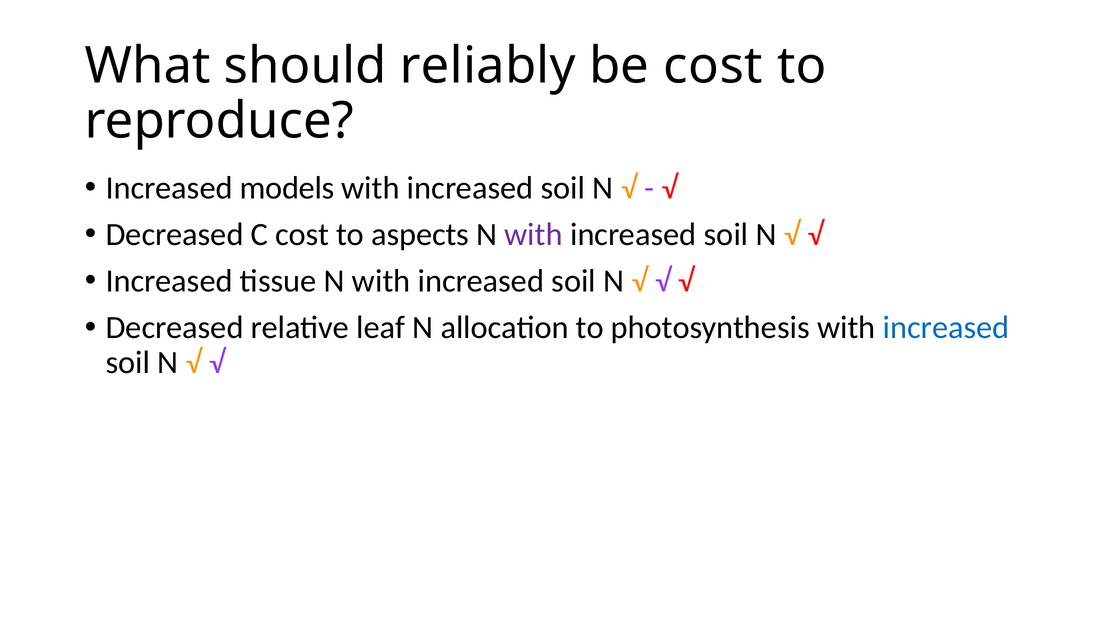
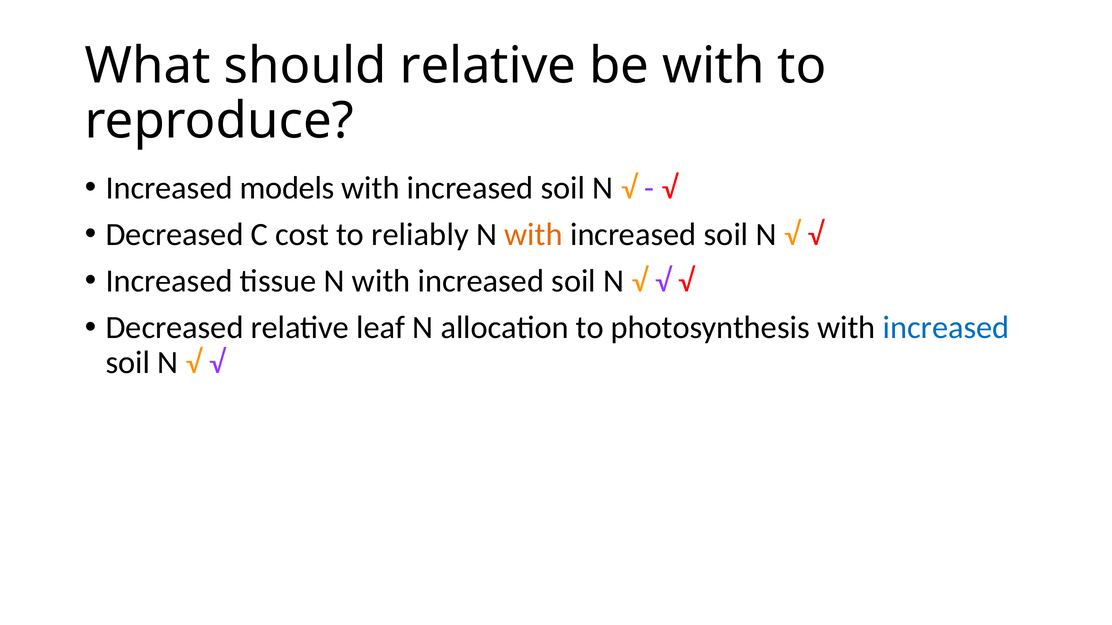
should reliably: reliably -> relative (488, 66)
be cost: cost -> with (714, 66)
aspects: aspects -> reliably (420, 235)
with colour: purple -> orange (534, 235)
